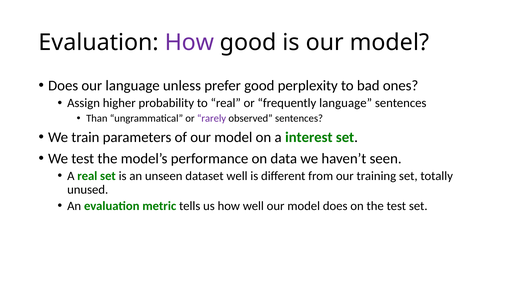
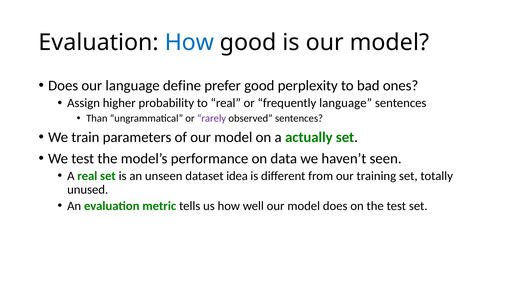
How colour: purple -> blue (189, 43)
unless: unless -> define (182, 86)
interest: interest -> actually (309, 137)
dataset well: well -> idea (237, 176)
